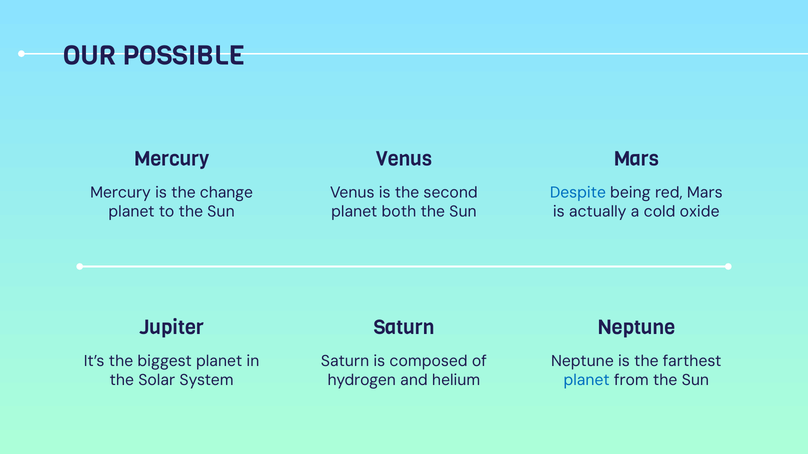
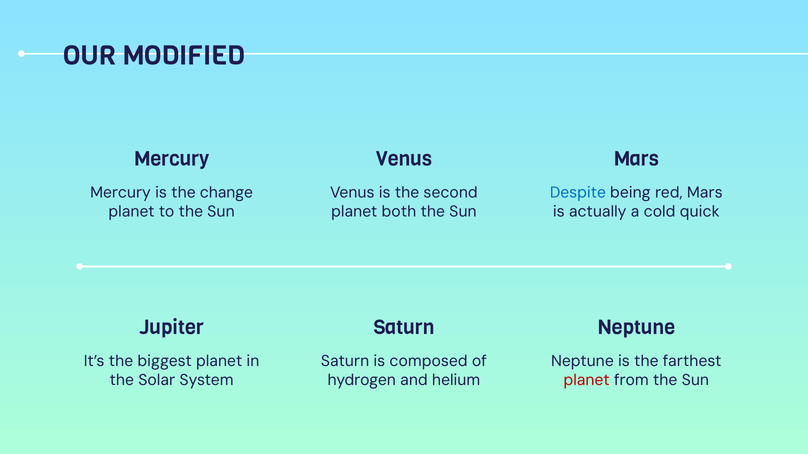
POSSIBLE: POSSIBLE -> MODIFIED (184, 56)
oxide: oxide -> quick (700, 212)
planet colour: blue -> red (587, 381)
